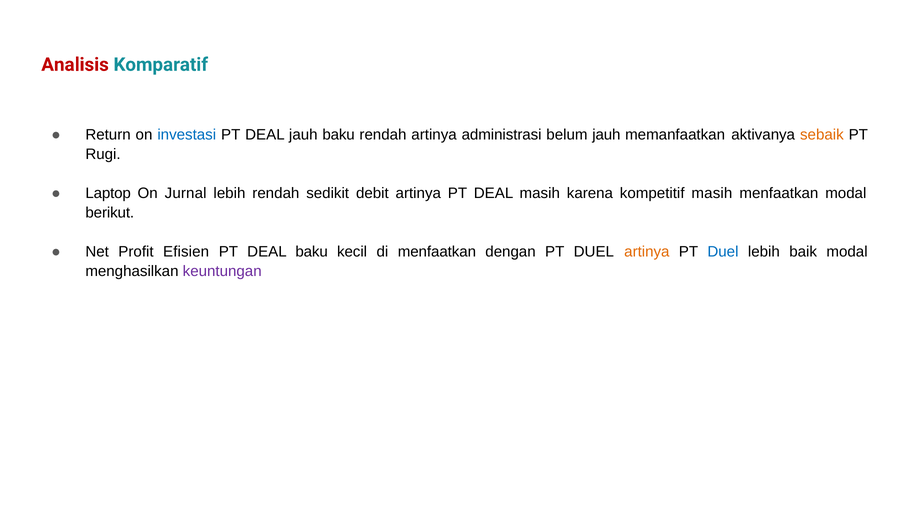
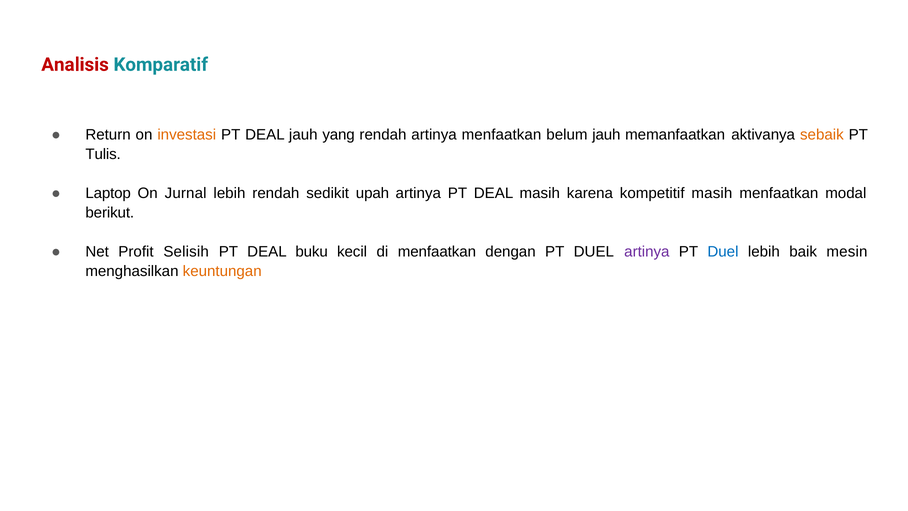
investasi colour: blue -> orange (187, 135)
jauh baku: baku -> yang (339, 135)
artinya administrasi: administrasi -> menfaatkan (502, 135)
Rugi: Rugi -> Tulis (103, 154)
debit: debit -> upah (372, 193)
Efisien: Efisien -> Selisih (186, 252)
DEAL baku: baku -> buku (312, 252)
artinya colour: orange -> purple (647, 252)
baik modal: modal -> mesin (847, 252)
keuntungan colour: purple -> orange (222, 271)
